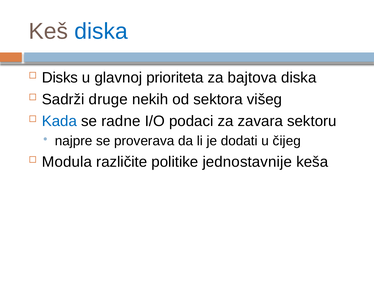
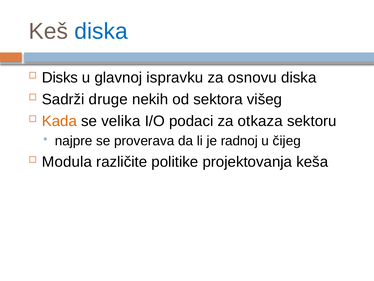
prioriteta: prioriteta -> ispravku (175, 77)
bajtova: bajtova -> osnovu (252, 77)
Kada colour: blue -> orange (59, 121)
radne: radne -> velika (121, 121)
zavara: zavara -> otkaza (260, 121)
dodati: dodati -> radnoj (239, 141)
jednostavnije: jednostavnije -> projektovanja (247, 162)
